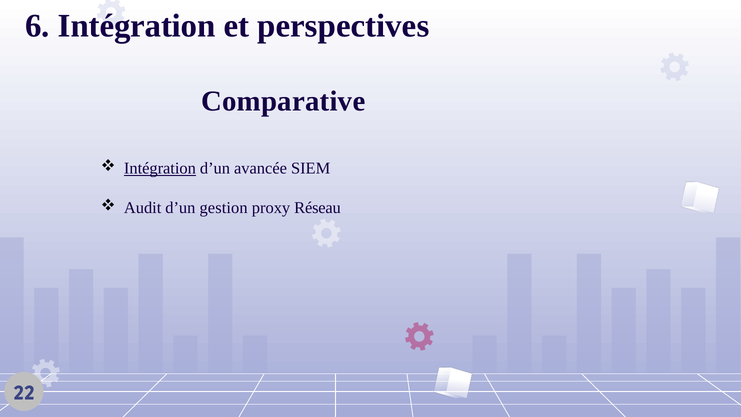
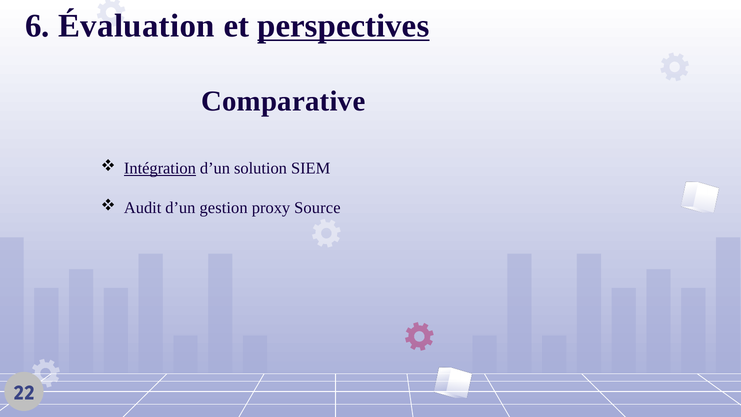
6 Intégration: Intégration -> Évaluation (136, 26)
perspectives underline: none -> present (343, 26)
avancée: avancée -> solution (261, 168)
Réseau: Réseau -> Source (317, 208)
